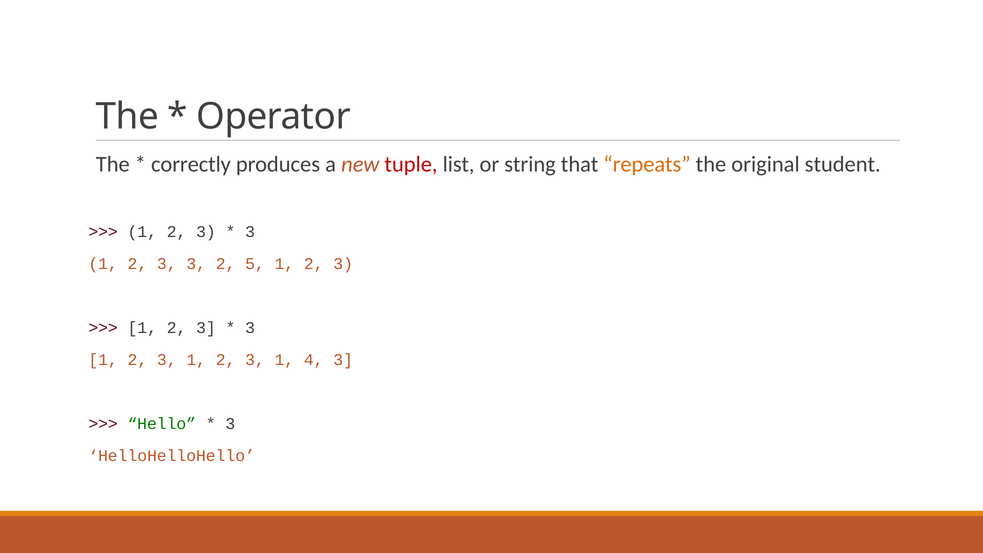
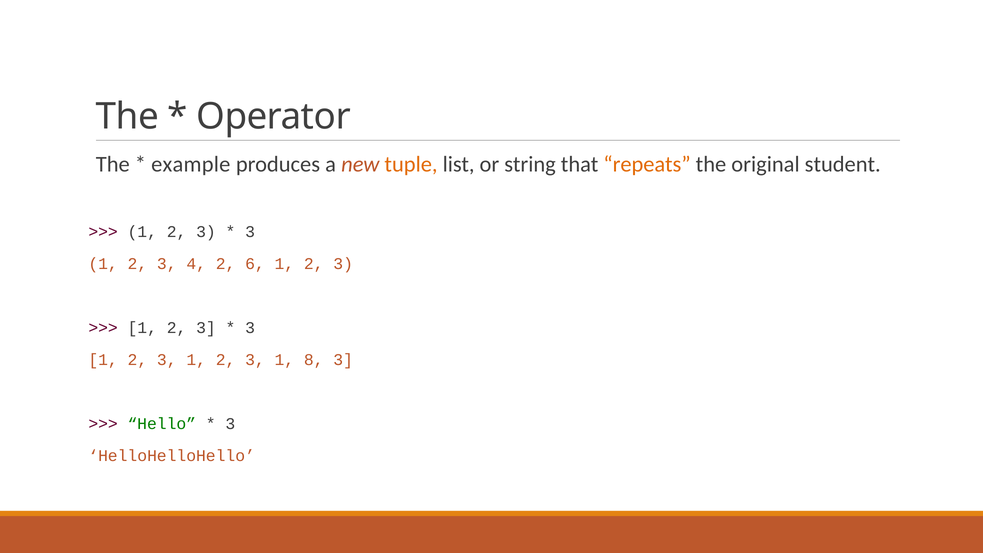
correctly: correctly -> example (191, 165)
tuple colour: red -> orange (411, 165)
3 3: 3 -> 4 (196, 264)
5: 5 -> 6 (255, 264)
4: 4 -> 8 (314, 360)
